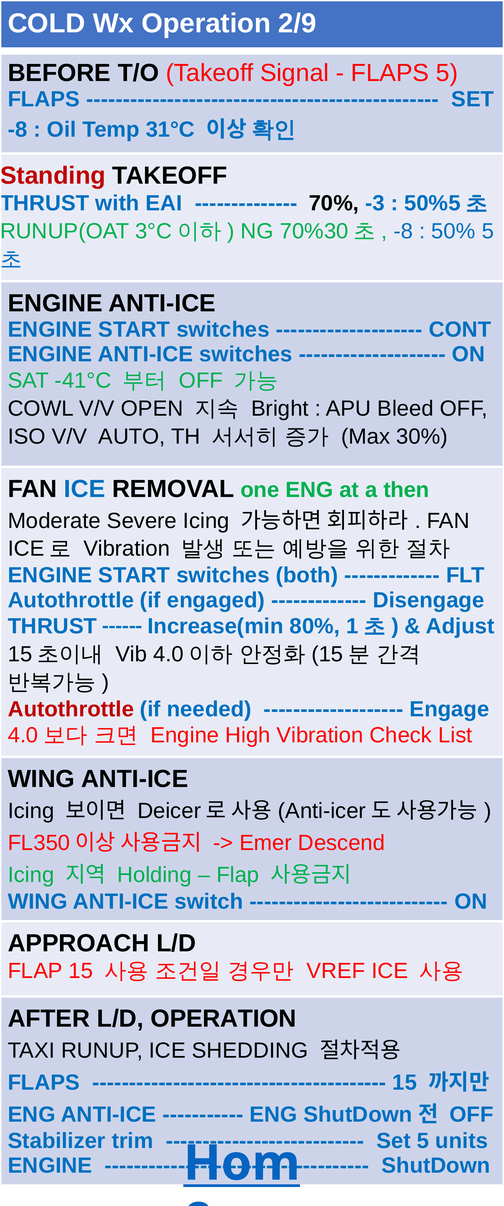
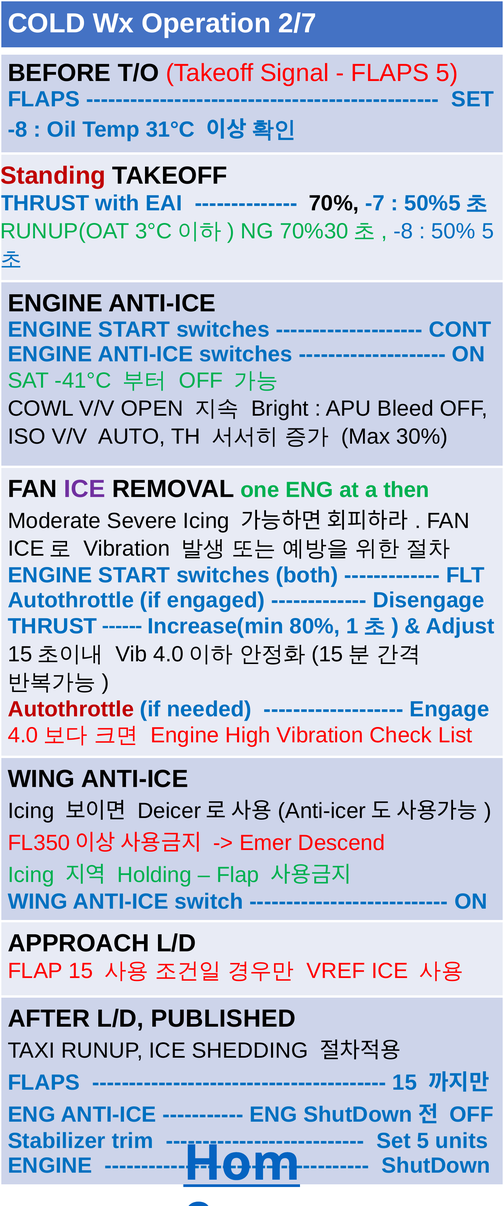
2/9: 2/9 -> 2/7 (297, 23)
-3: -3 -> -7 (375, 203)
ICE colour: blue -> purple (85, 489)
L/D OPERATION: OPERATION -> PUBLISHED (223, 1018)
